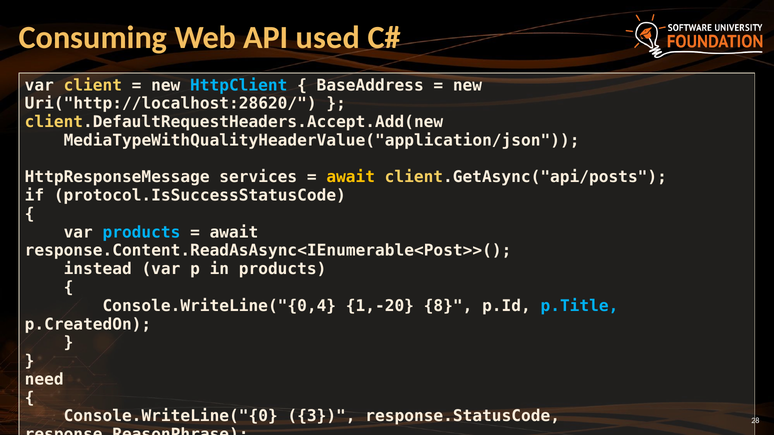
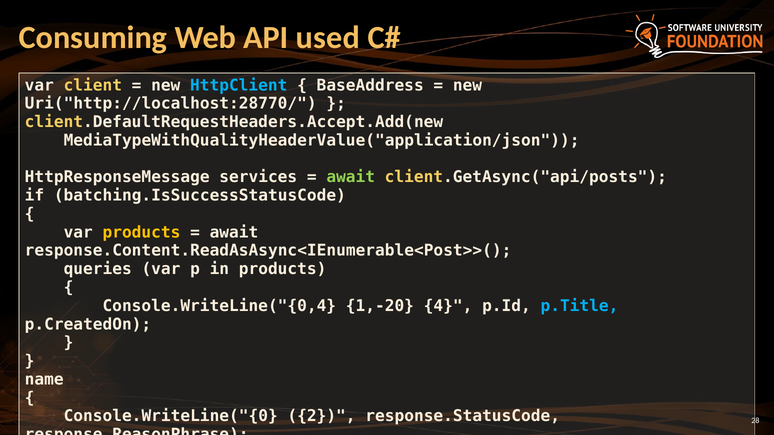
Uri("http://localhost:28620/: Uri("http://localhost:28620/ -> Uri("http://localhost:28770/ (171, 104)
await colour: yellow -> light green (351, 177)
protocol.IsSuccessStatusCode: protocol.IsSuccessStatusCode -> batching.IsSuccessStatusCode (200, 196)
products colour: light blue -> yellow (141, 233)
instead: instead -> queries (98, 269)
8: 8 -> 4 (448, 306)
need: need -> name (44, 380)
3: 3 -> 2 (322, 417)
